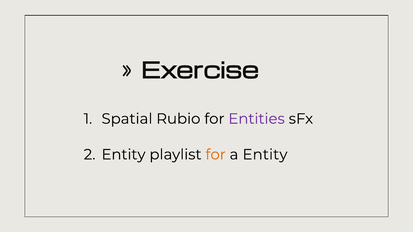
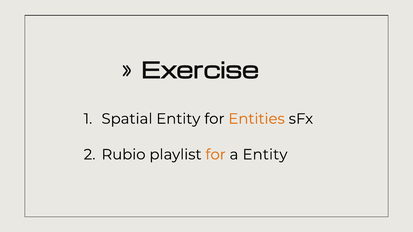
Spatial Rubio: Rubio -> Entity (178, 119)
Entities colour: purple -> orange (257, 119)
Entity: Entity -> Rubio (124, 155)
